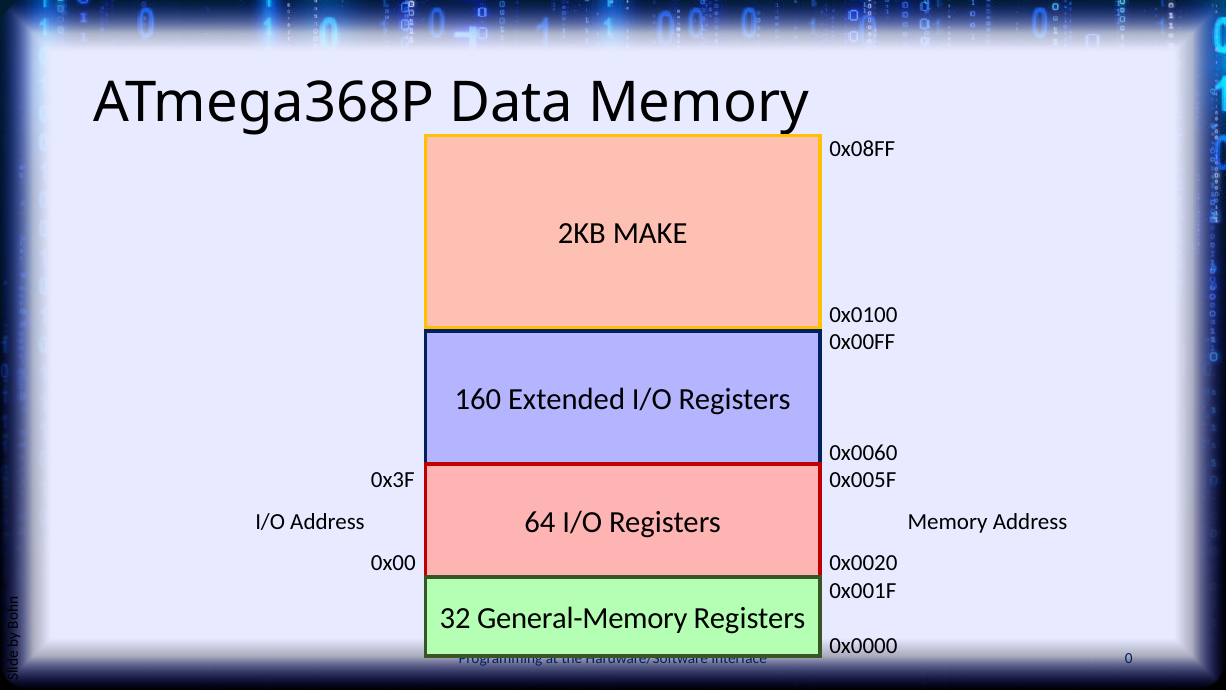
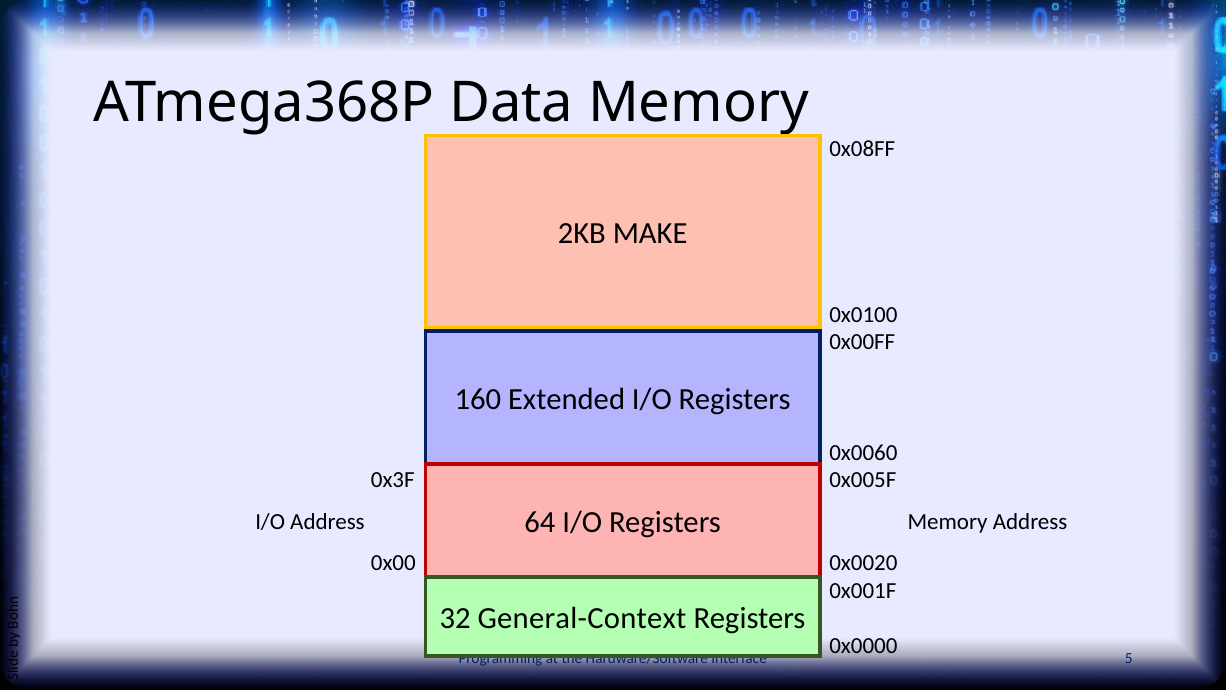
General-Memory: General-Memory -> General-Context (582, 618)
0: 0 -> 5 (1129, 658)
